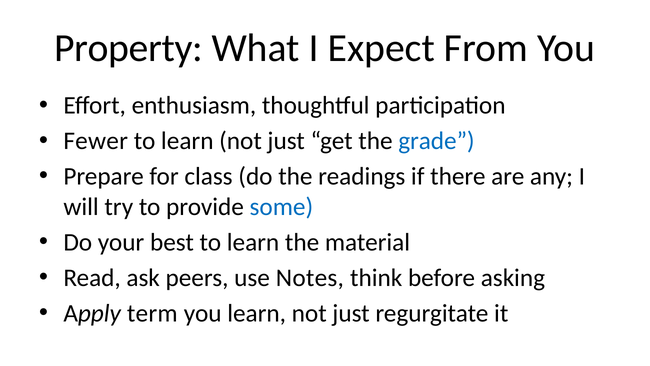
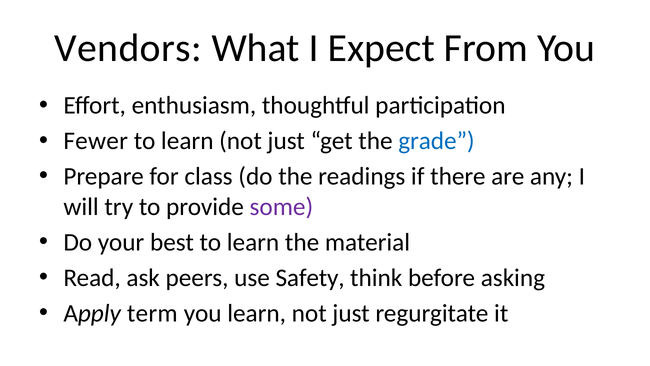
Property: Property -> Vendors (128, 48)
some colour: blue -> purple (281, 207)
Notes: Notes -> Safety (310, 278)
